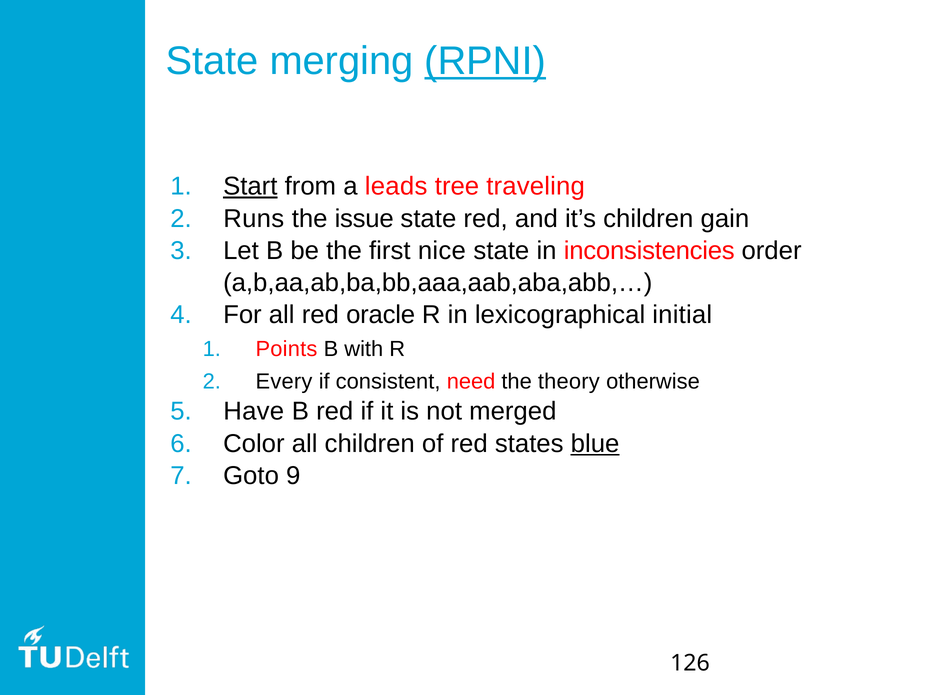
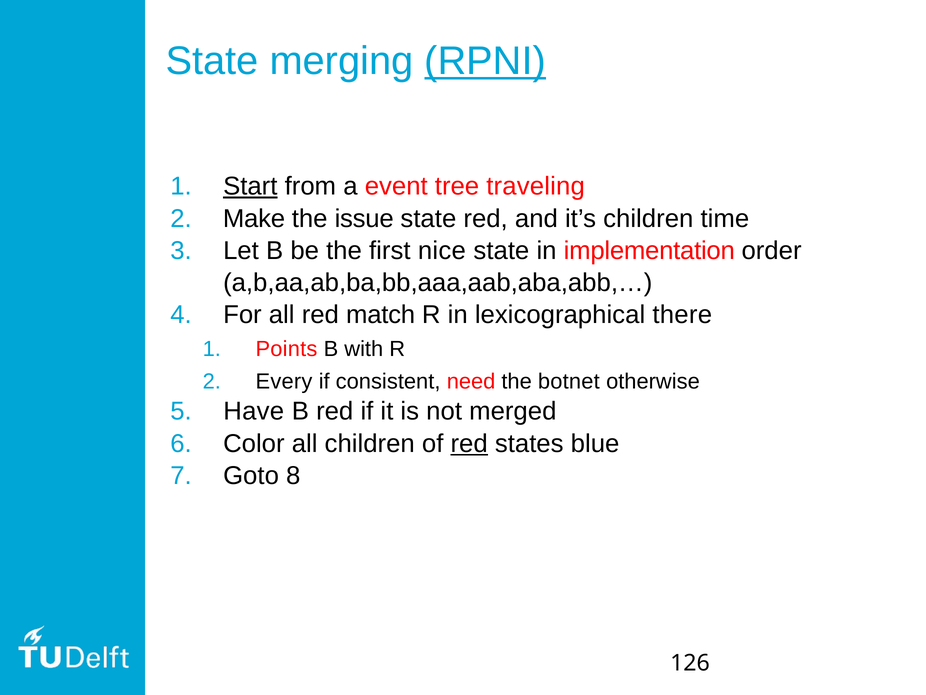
leads: leads -> event (396, 186)
Runs: Runs -> Make (254, 218)
gain: gain -> time (725, 218)
inconsistencies: inconsistencies -> implementation (649, 251)
oracle: oracle -> match (381, 315)
initial: initial -> there (682, 315)
theory: theory -> botnet (569, 381)
red underline: none -> present (469, 443)
blue underline: present -> none (595, 443)
9: 9 -> 8 (293, 475)
